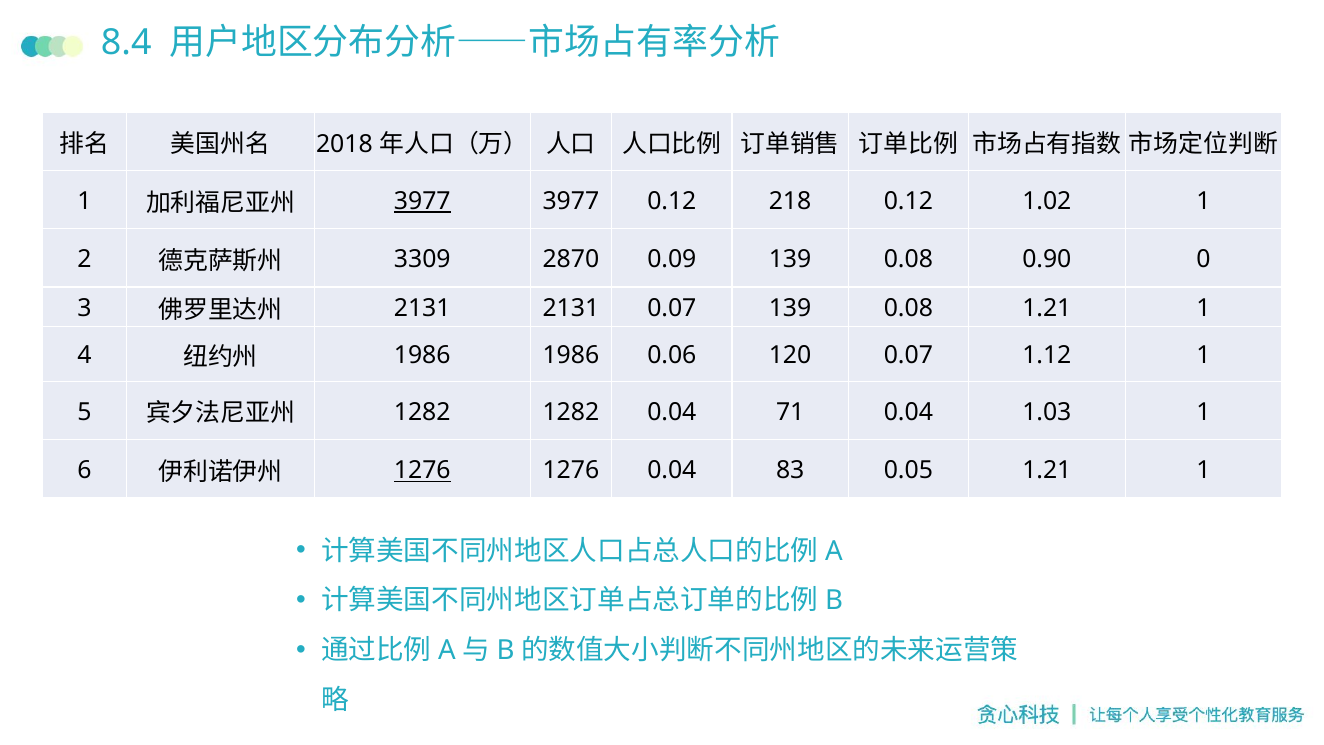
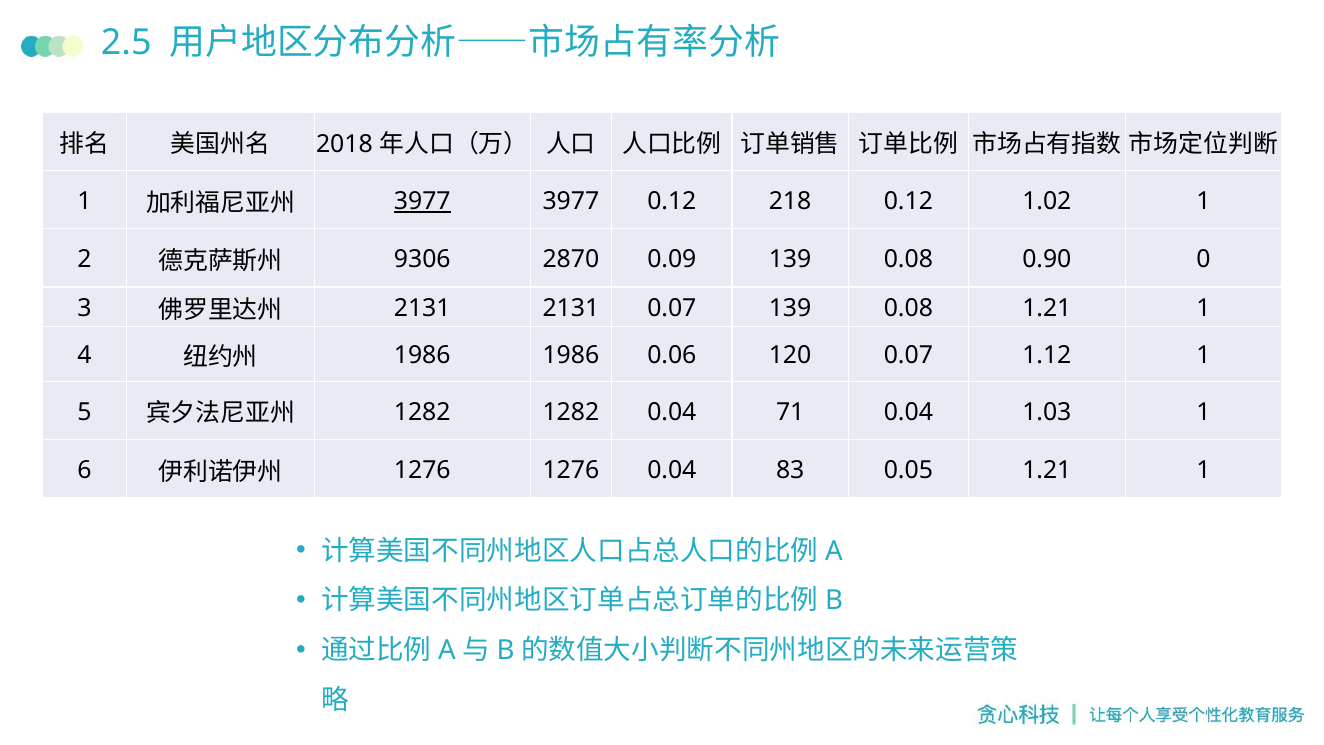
8.4: 8.4 -> 2.5 (126, 42)
3309: 3309 -> 9306 (422, 260)
1276 underline: present -> none (422, 471)
